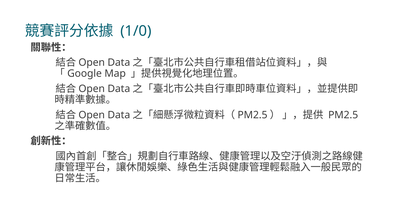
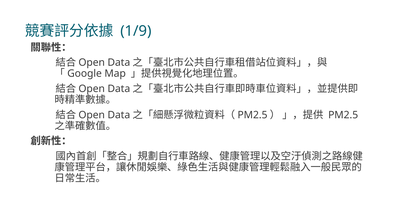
1/0: 1/0 -> 1/9 (136, 31)
